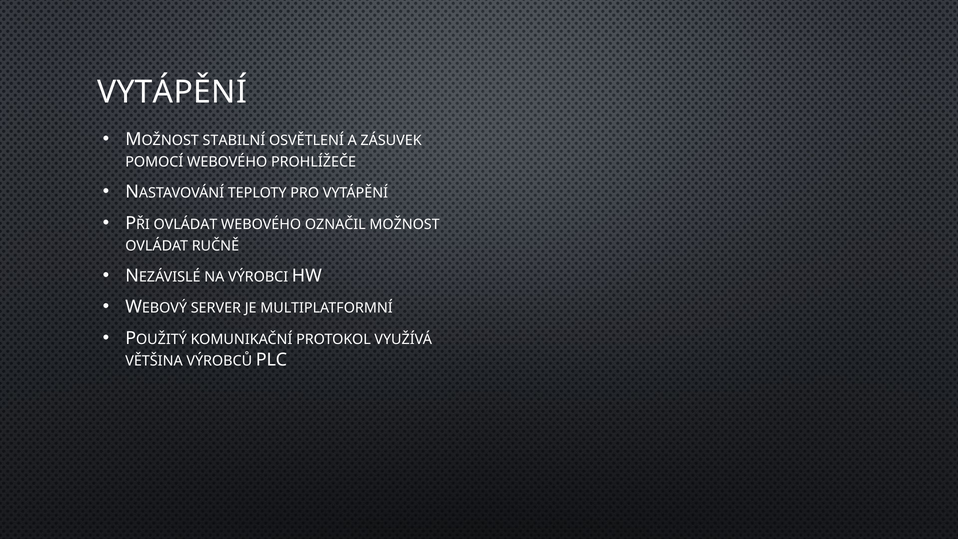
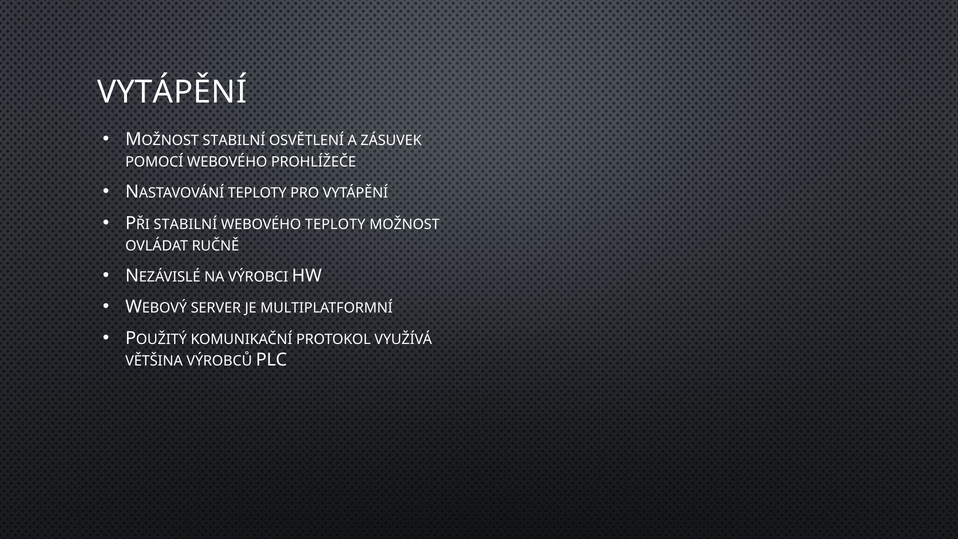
OVLÁDAT: OVLÁDAT -> STABILNÍ (185, 224)
WEBOVÉHO OZNAČIL: OZNAČIL -> TEPLOTY (335, 224)
